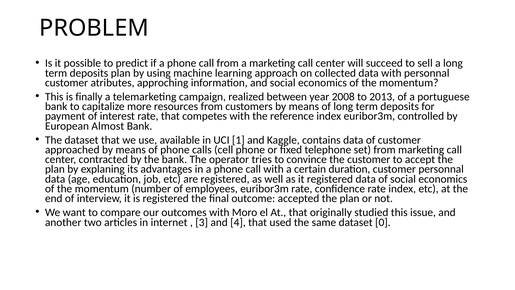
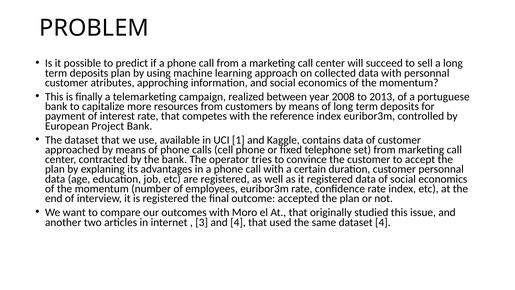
Almost: Almost -> Project (108, 126)
dataset 0: 0 -> 4 (383, 222)
